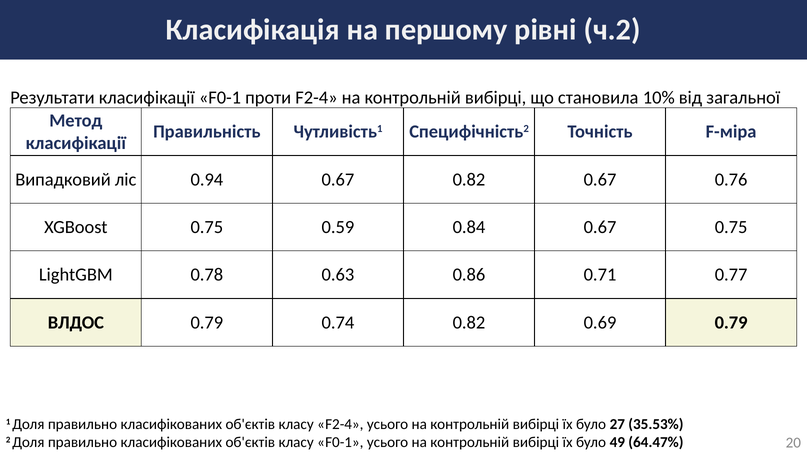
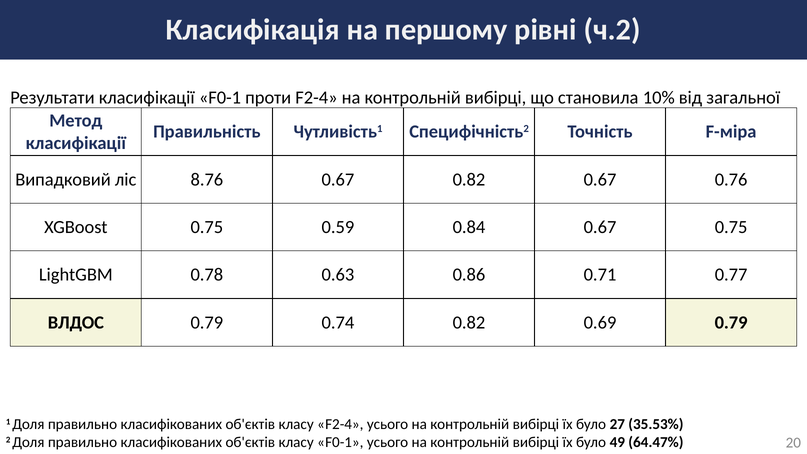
0.94: 0.94 -> 8.76 (207, 180)
